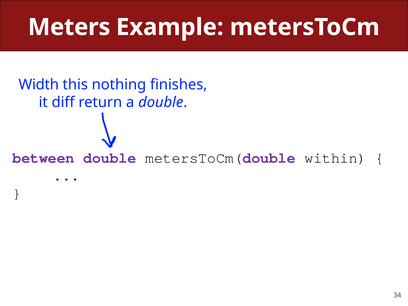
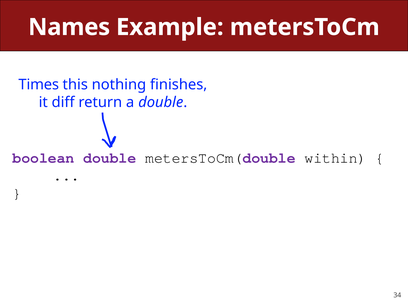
Meters: Meters -> Names (69, 27)
Width: Width -> Times (39, 85)
between: between -> boolean (43, 158)
